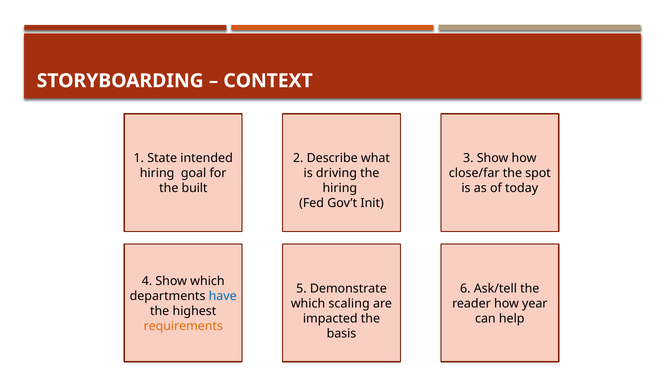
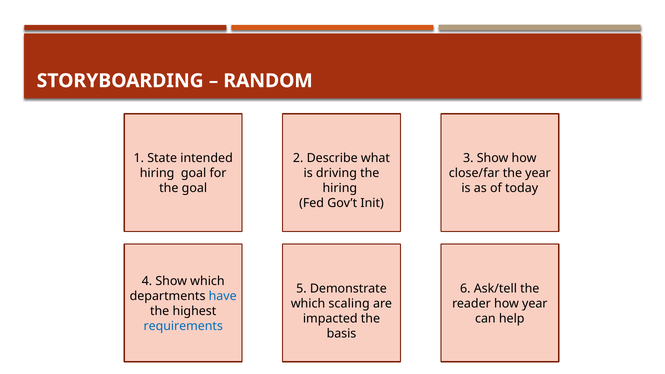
CONTEXT: CONTEXT -> RANDOM (268, 81)
the spot: spot -> year (538, 173)
the built: built -> goal (194, 188)
requirements colour: orange -> blue (183, 326)
